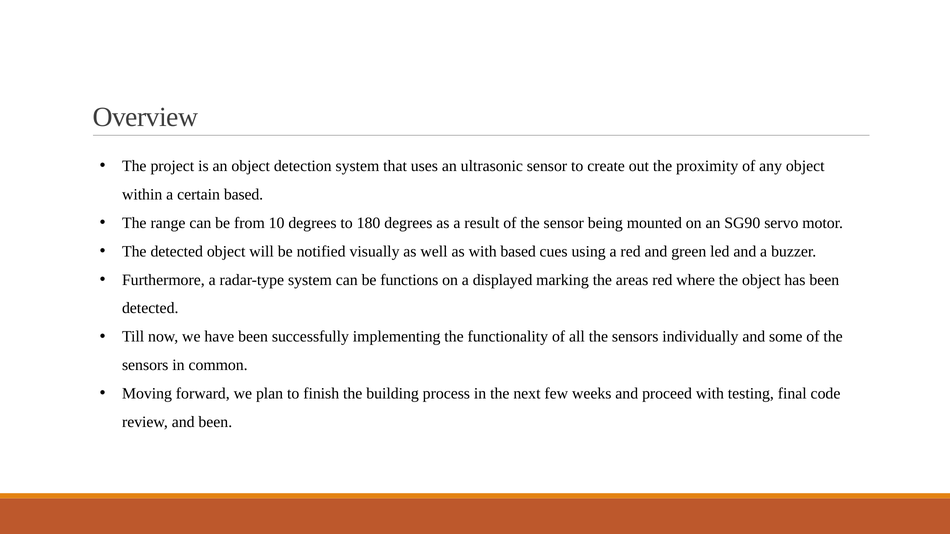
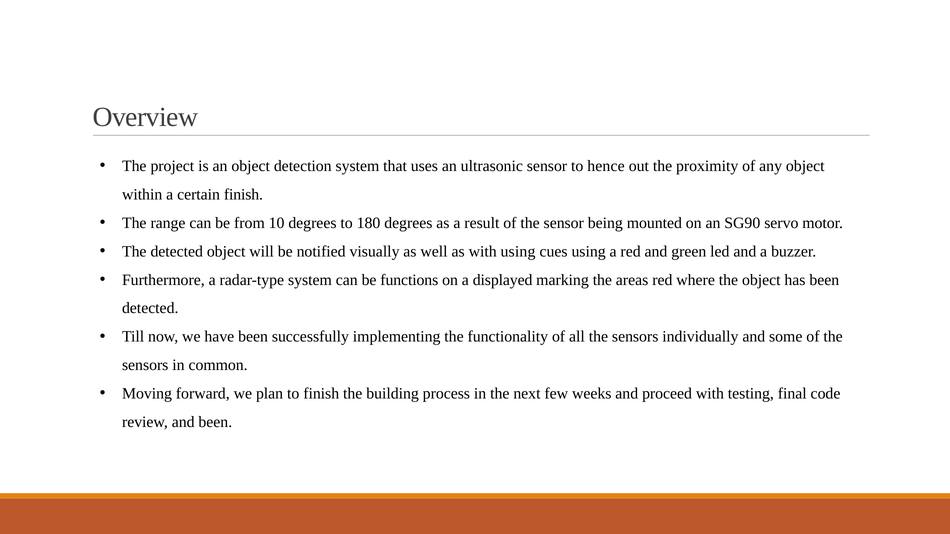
create: create -> hence (606, 166)
certain based: based -> finish (244, 195)
with based: based -> using (518, 252)
